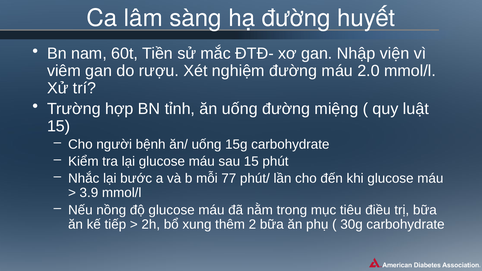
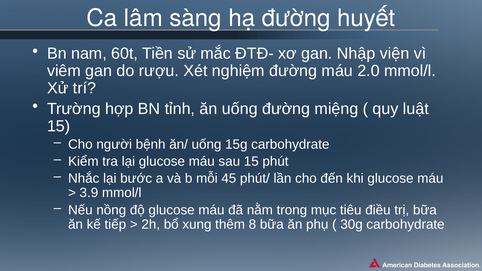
77: 77 -> 45 (229, 179)
2: 2 -> 8 (252, 225)
